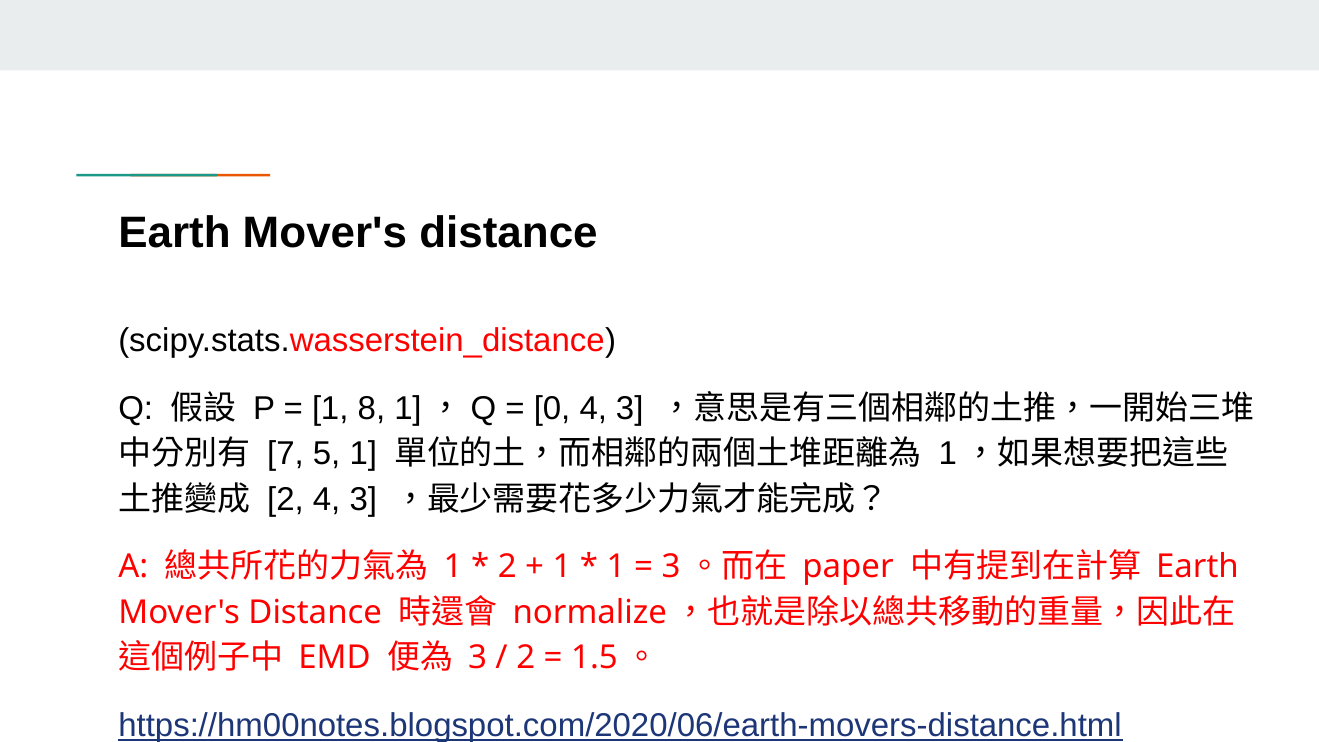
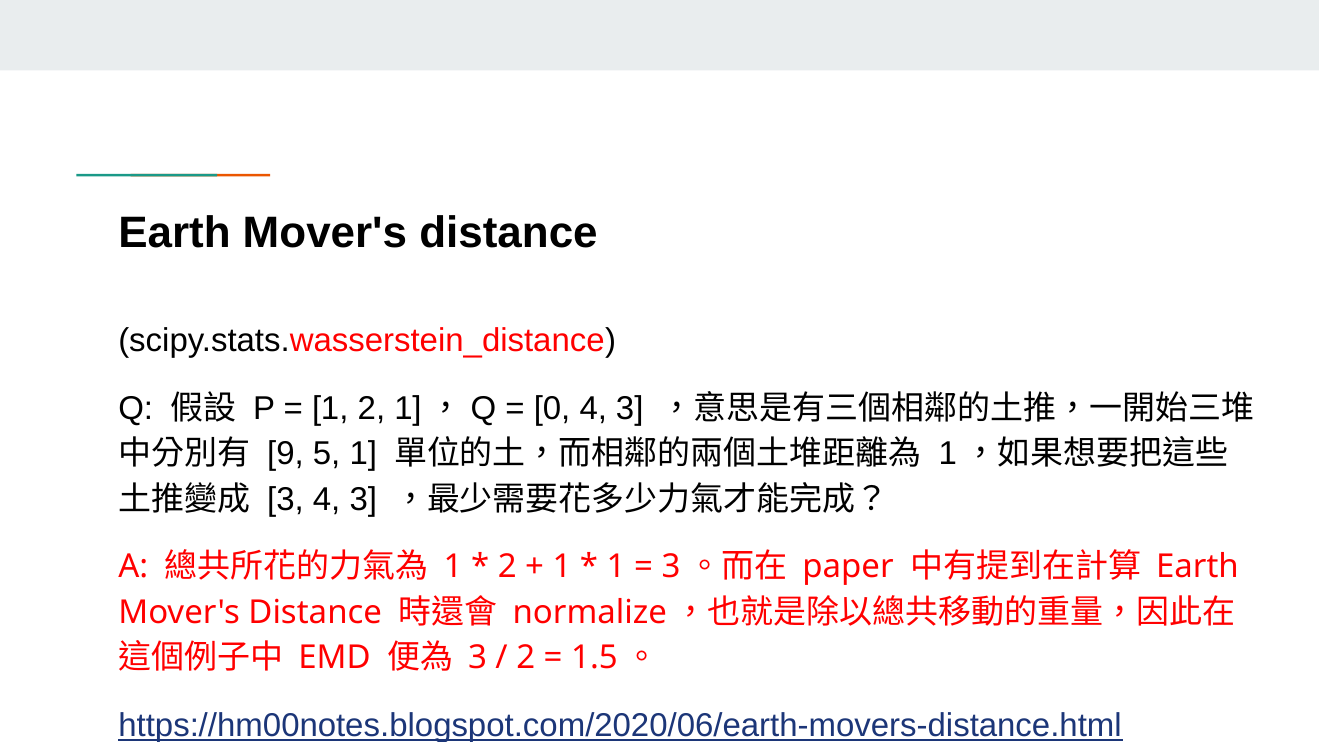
1 8: 8 -> 2 (371, 409)
7: 7 -> 9 (286, 454)
2: 2 -> 3 (286, 500)
